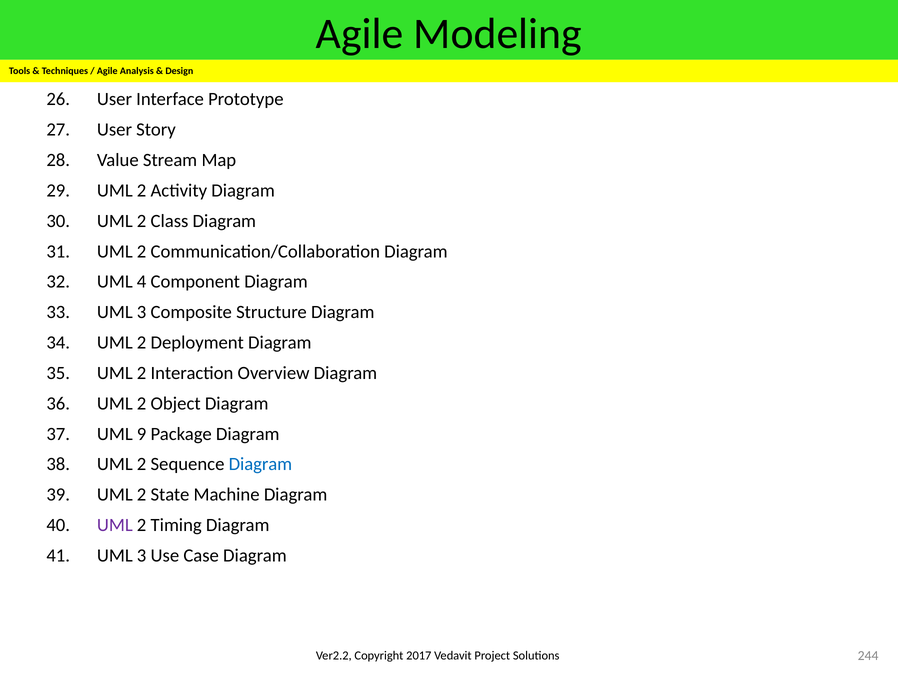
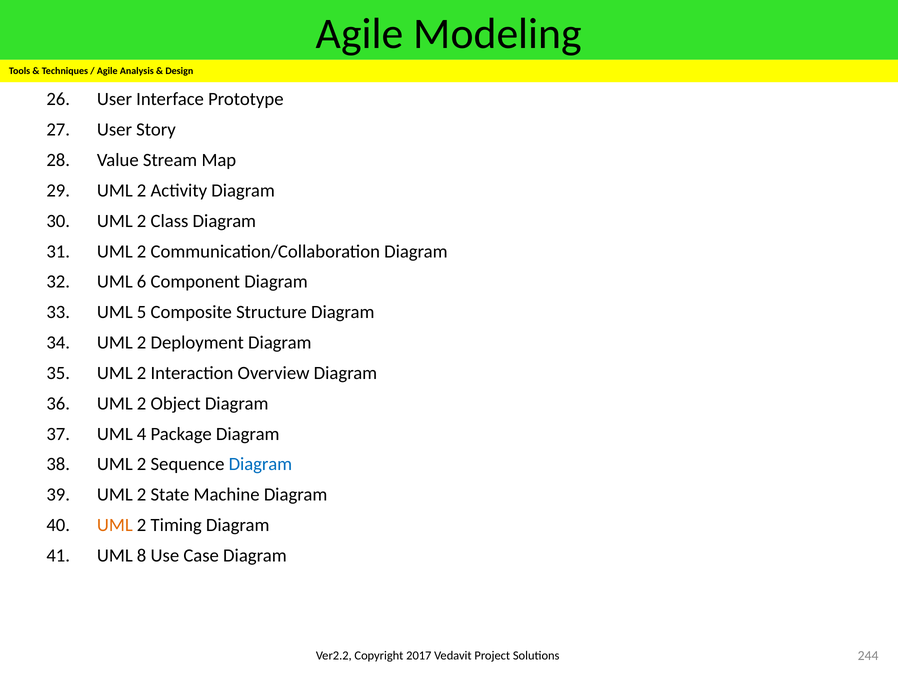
4: 4 -> 6 (142, 282)
3: 3 -> 5 (142, 312)
9: 9 -> 4 (142, 434)
UML colour: purple -> orange (115, 525)
3: 3 -> 8 (142, 556)
